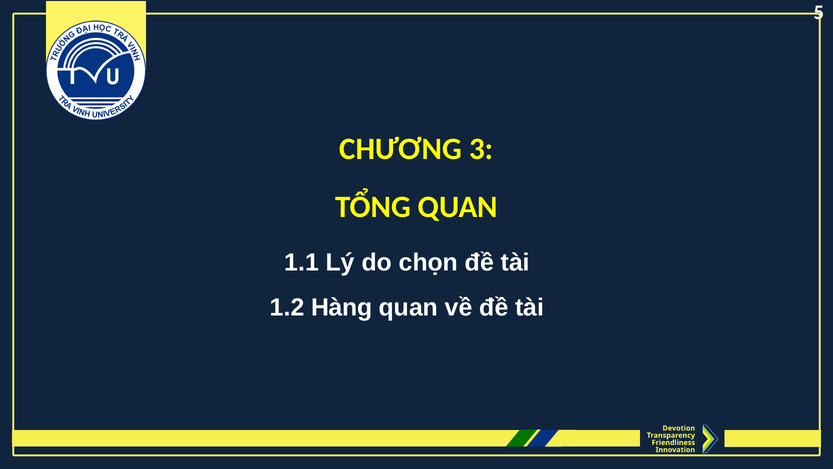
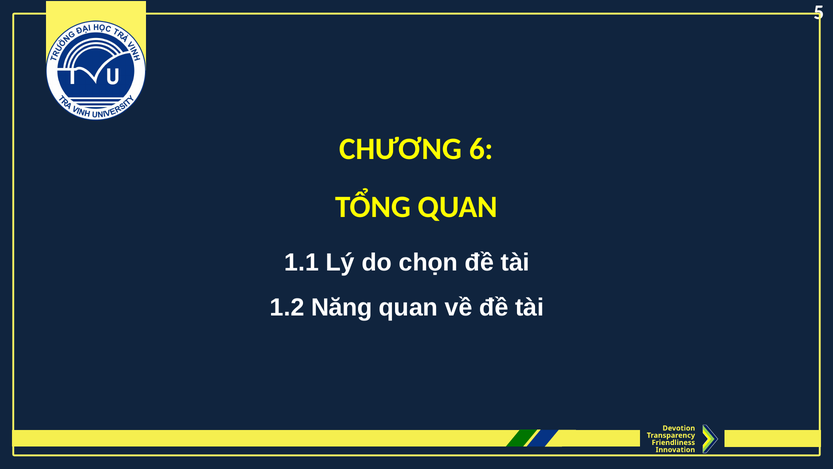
3: 3 -> 6 (481, 149)
Hàng: Hàng -> Năng (342, 308)
